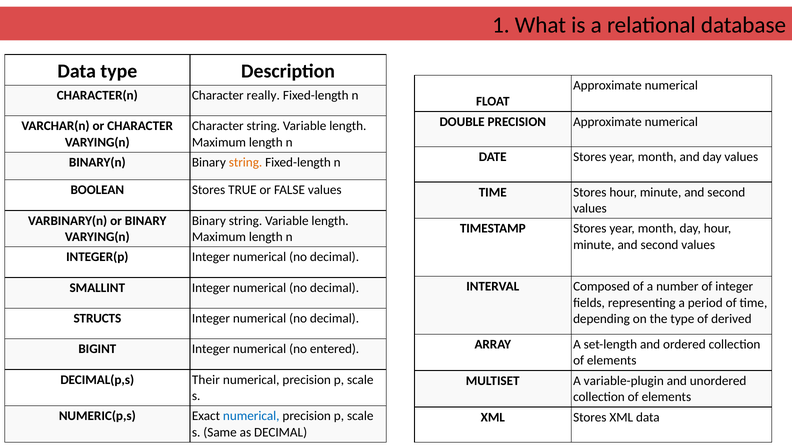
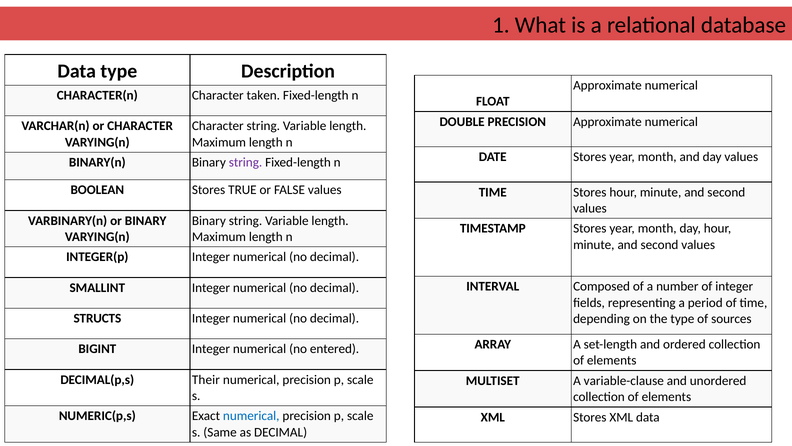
really: really -> taken (263, 95)
string colour: orange -> purple (246, 162)
derived: derived -> sources (731, 318)
variable-plugin: variable-plugin -> variable-clause (624, 380)
